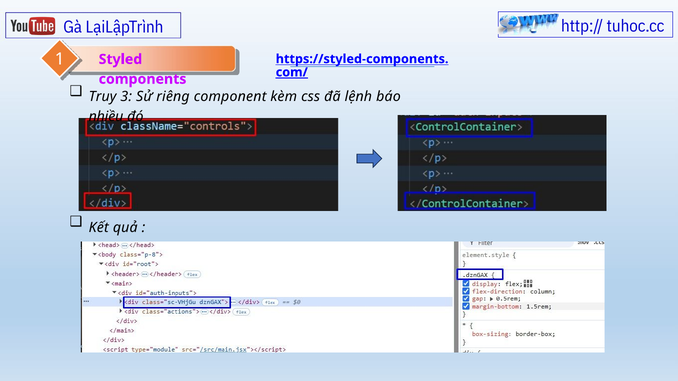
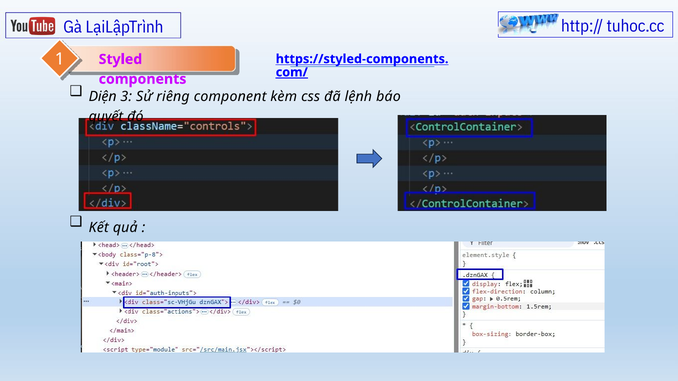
Truy: Truy -> Diện (103, 97)
nhiều: nhiều -> quyết (106, 117)
